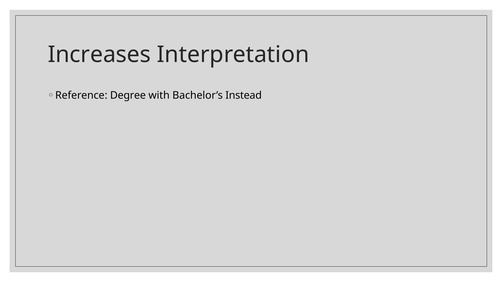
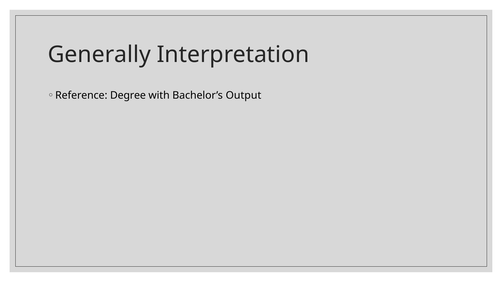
Increases: Increases -> Generally (99, 55)
Instead: Instead -> Output (243, 96)
